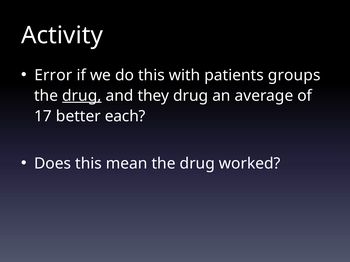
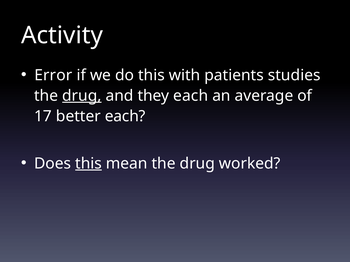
groups: groups -> studies (294, 75)
they drug: drug -> each (191, 96)
this underline: none -> present (89, 164)
